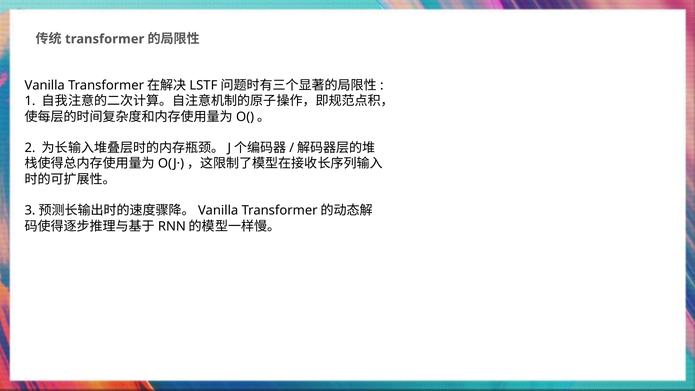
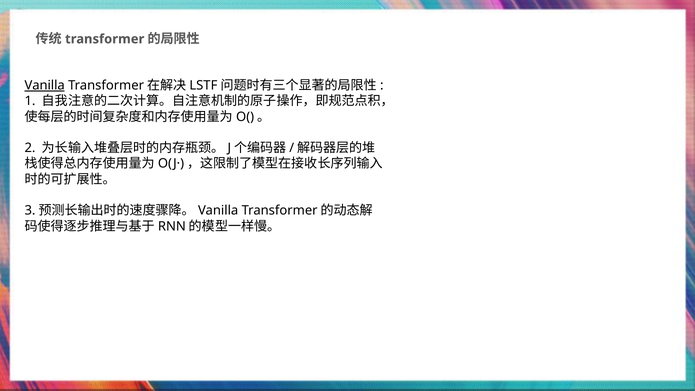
Vanilla underline: none -> present (45, 85)
